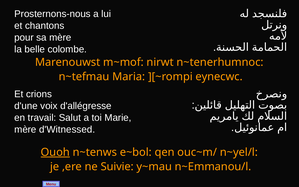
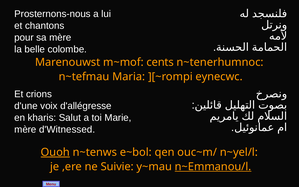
nirwt: nirwt -> cents (160, 62)
travail: travail -> kharis (42, 118)
n~Emmanou/l underline: none -> present (213, 166)
